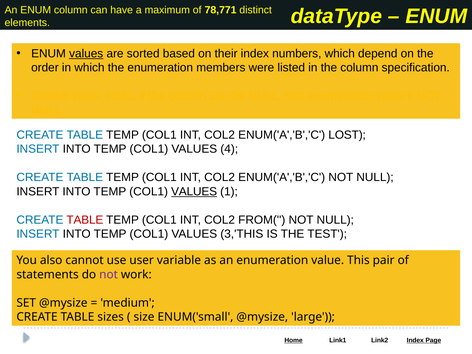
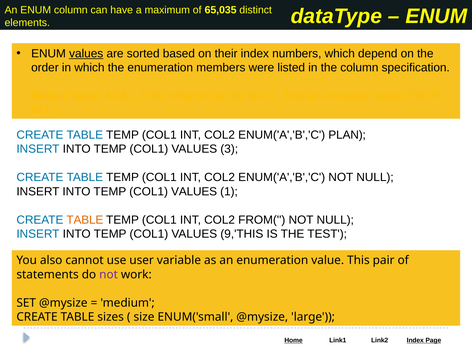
78,771: 78,771 -> 65,035 (221, 10)
LOST: LOST -> PLAN (347, 135)
4: 4 -> 3 (229, 149)
VALUES underline: present -> none (194, 192)
TABLE colour: red -> orange (85, 220)
3,'THIS: 3,'THIS -> 9,'THIS (242, 234)
